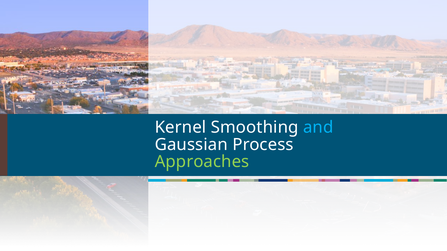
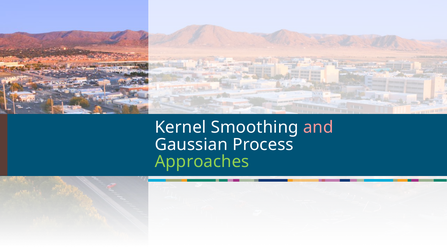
and colour: light blue -> pink (318, 128)
